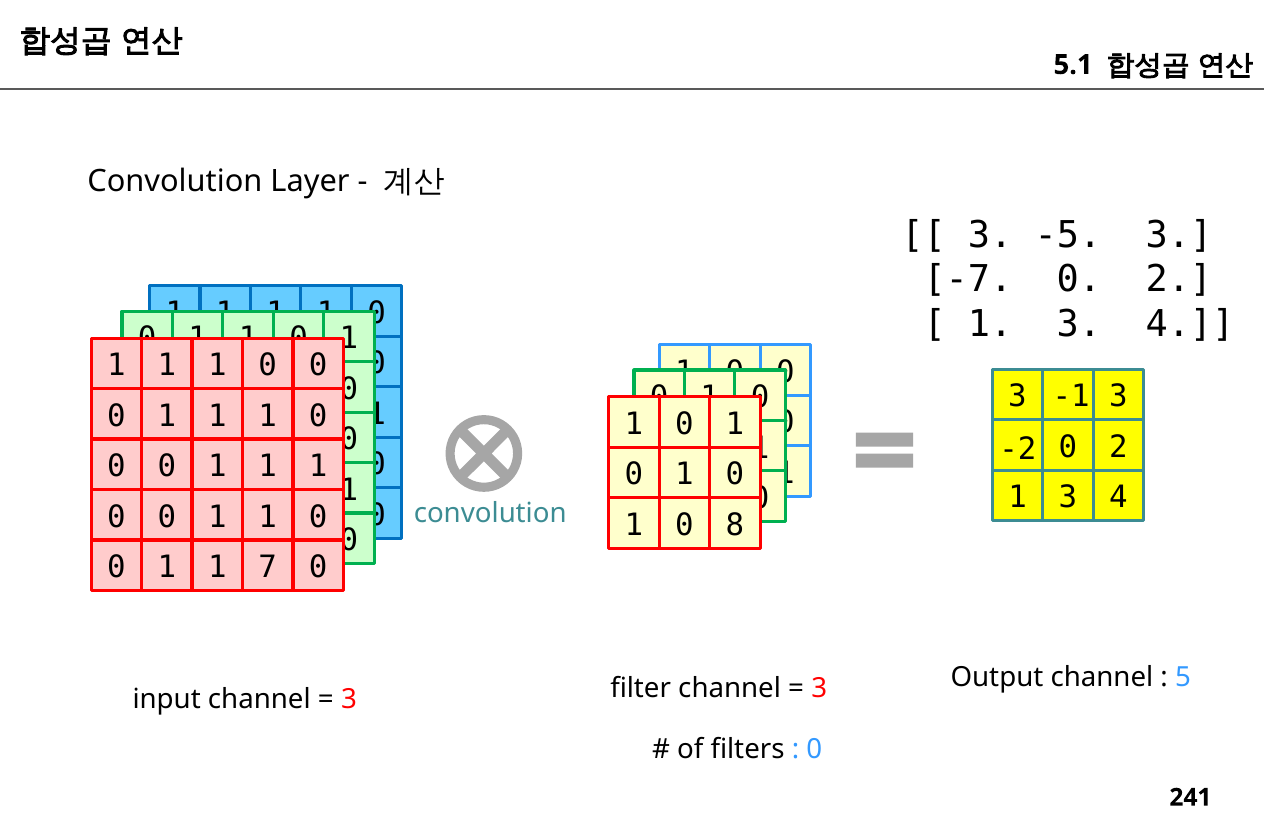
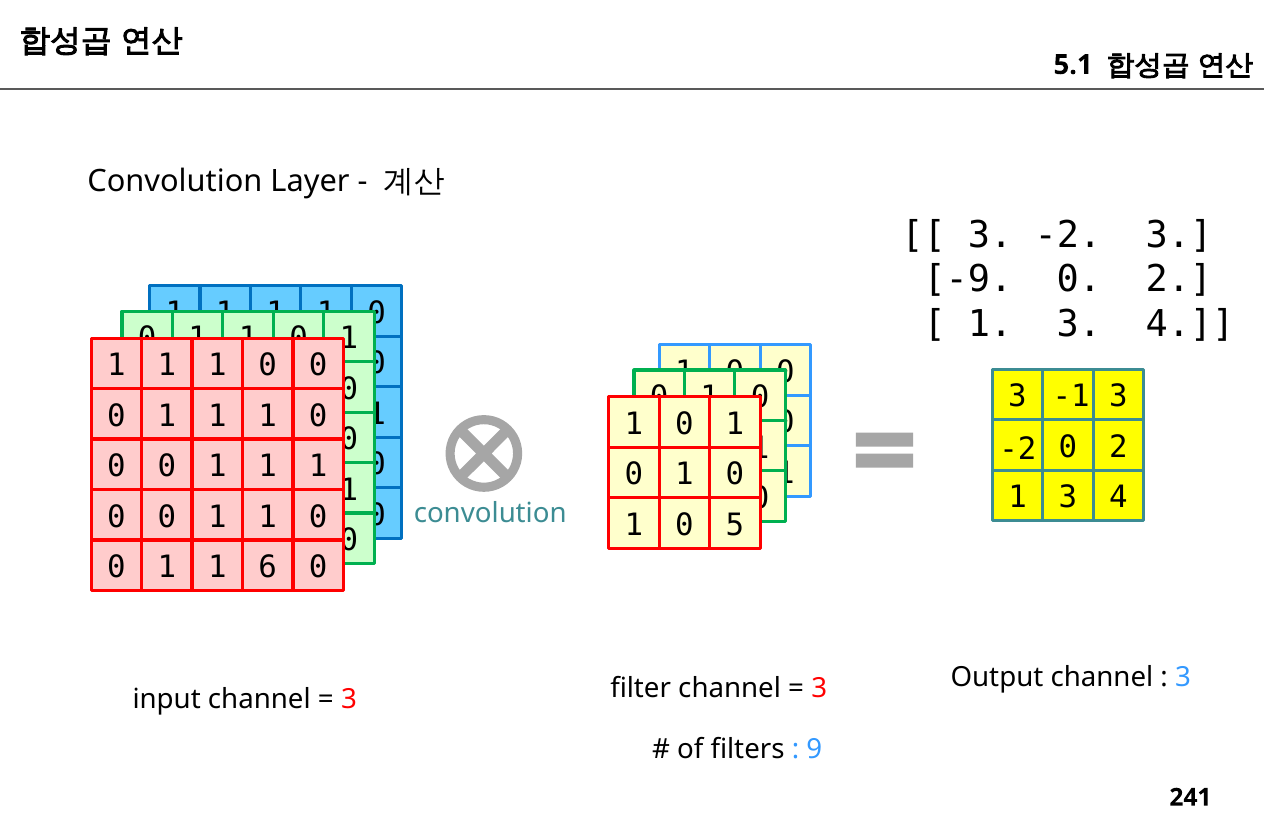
3 -5: -5 -> -2 (1068, 235)
-7: -7 -> -9 (968, 279)
8: 8 -> 5 (735, 525)
7: 7 -> 6 (268, 567)
5: 5 -> 3 (1183, 676)
0: 0 -> 9 (814, 749)
